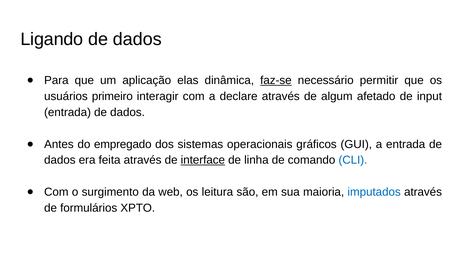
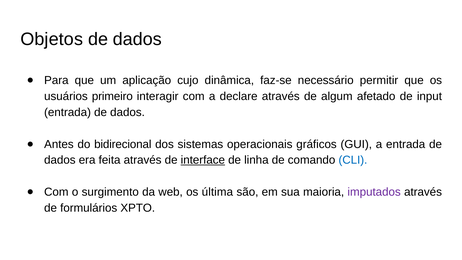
Ligando: Ligando -> Objetos (52, 39)
elas: elas -> cujo (188, 80)
faz-se underline: present -> none (276, 80)
empregado: empregado -> bidirecional (123, 144)
leitura: leitura -> última (217, 192)
imputados colour: blue -> purple (374, 192)
